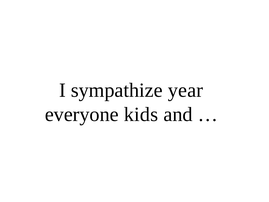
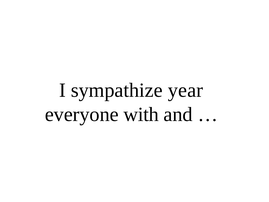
kids: kids -> with (141, 114)
